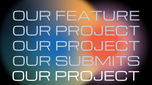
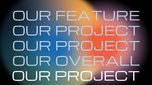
SUBMITS: SUBMITS -> OVERALL (98, 62)
